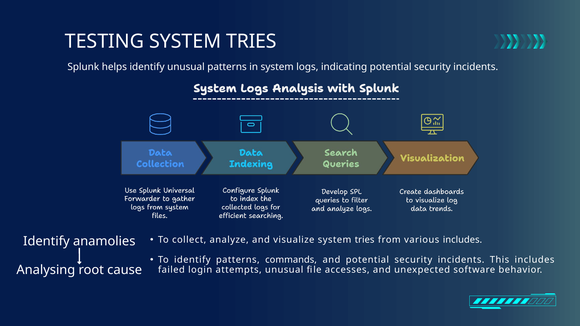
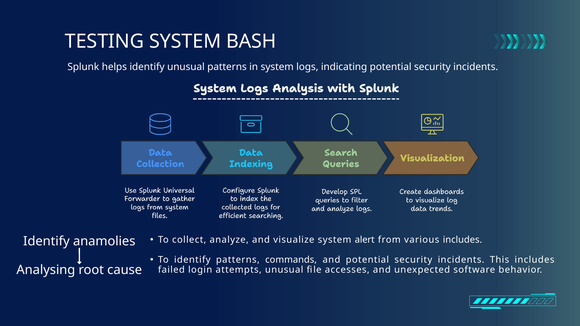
TESTING SYSTEM TRIES: TRIES -> BASH (251, 42)
visualize system tries: tries -> alert (365, 240)
